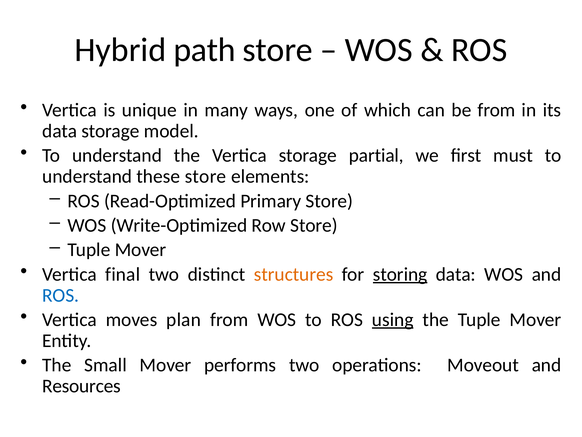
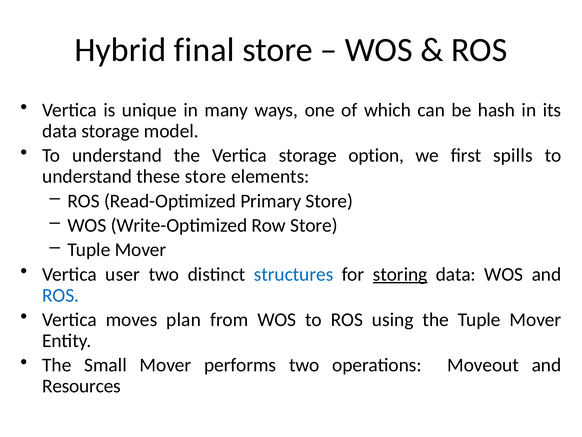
path: path -> final (204, 50)
be from: from -> hash (496, 110)
partial: partial -> option (376, 155)
must: must -> spills (513, 155)
final: final -> user (123, 274)
structures colour: orange -> blue (294, 274)
using underline: present -> none (393, 319)
